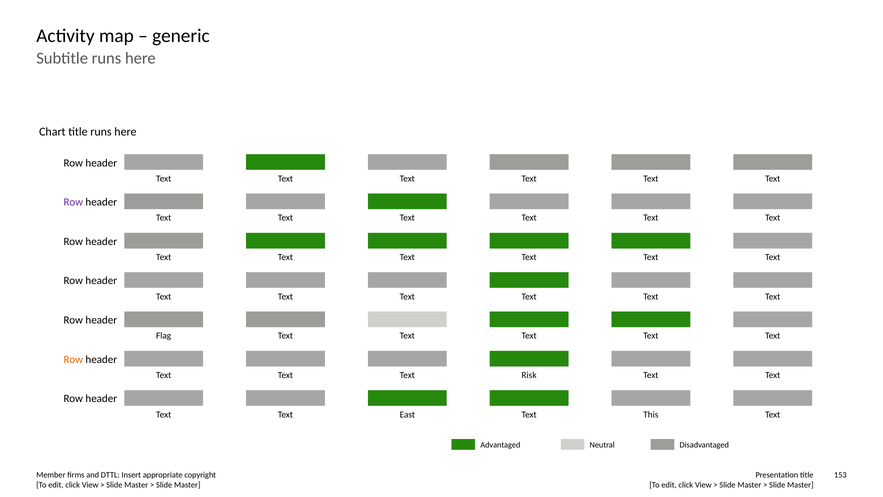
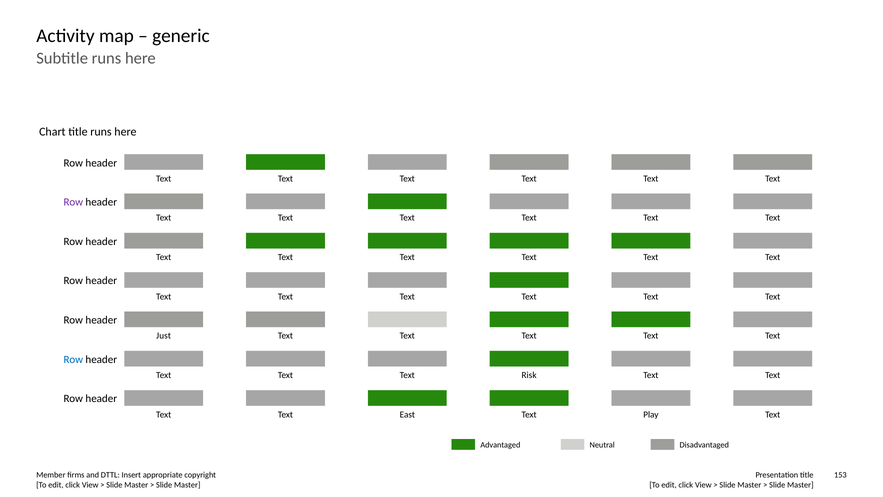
Flag: Flag -> Just (164, 336)
Row colour: orange -> blue (73, 359)
This: This -> Play (651, 414)
